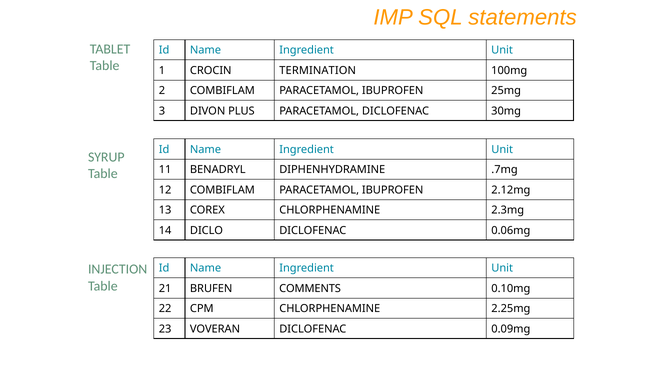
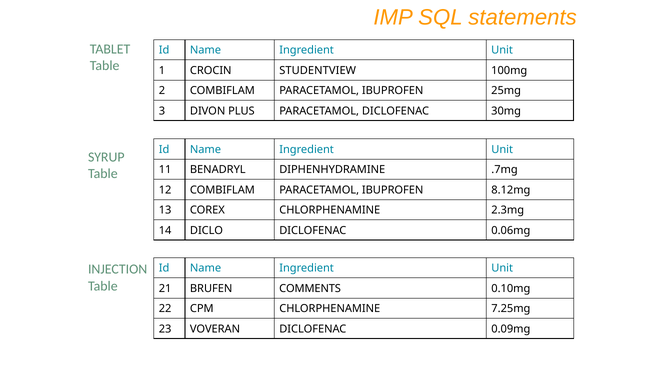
TERMINATION: TERMINATION -> STUDENTVIEW (318, 70)
2.12mg: 2.12mg -> 8.12mg (511, 190)
2.25mg: 2.25mg -> 7.25mg (511, 309)
